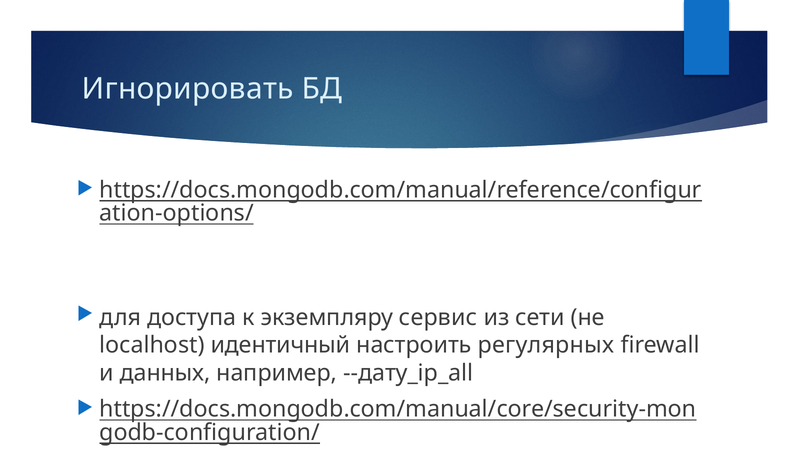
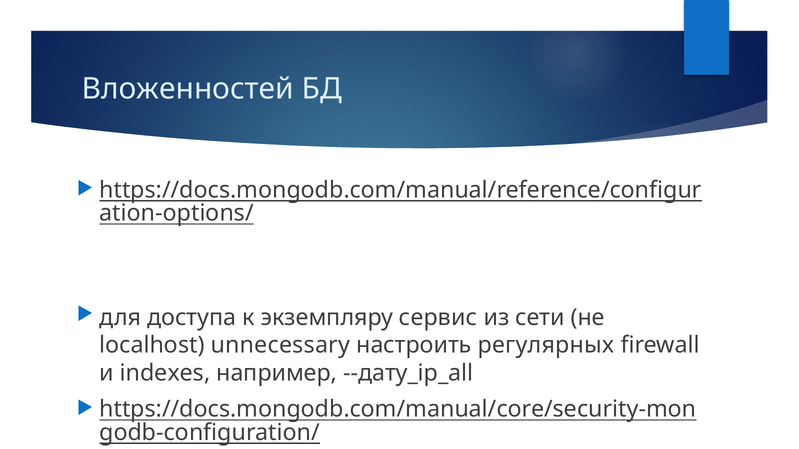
Игнорировать: Игнорировать -> Вложенностей (188, 89)
идентичный: идентичный -> unnecessary (280, 346)
данных: данных -> indexes (165, 373)
